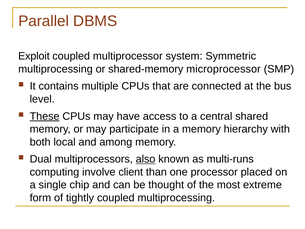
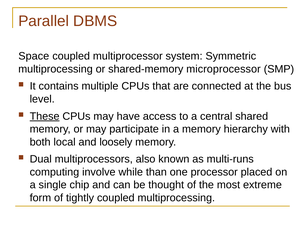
Exploit: Exploit -> Space (34, 56)
among: among -> loosely (116, 142)
also underline: present -> none (146, 159)
client: client -> while (131, 172)
